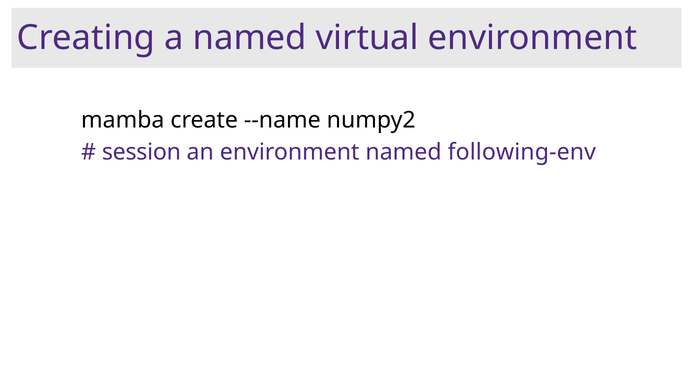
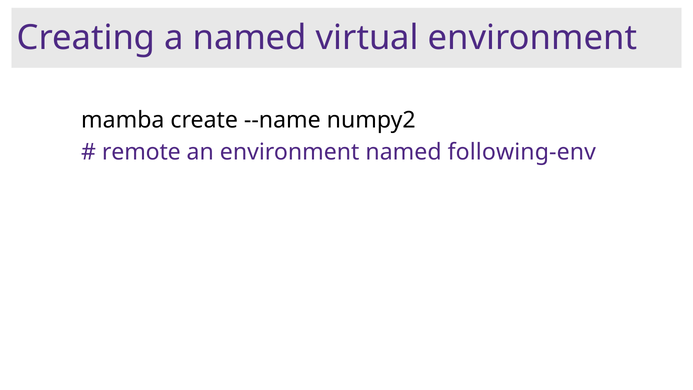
session: session -> remote (141, 152)
